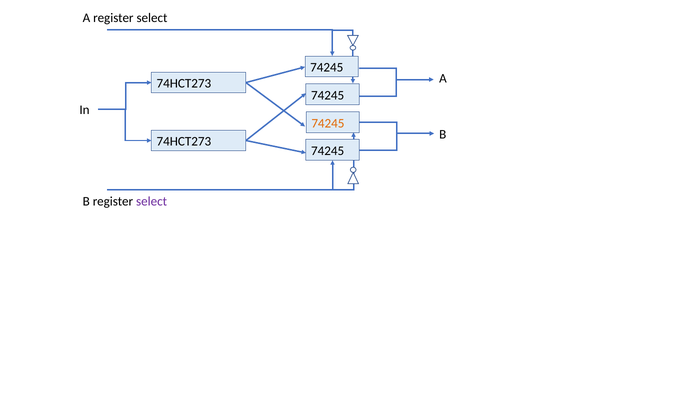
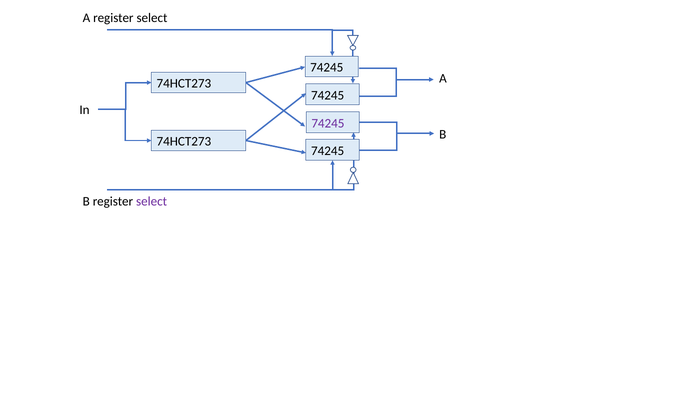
74245 colour: orange -> purple (328, 123)
